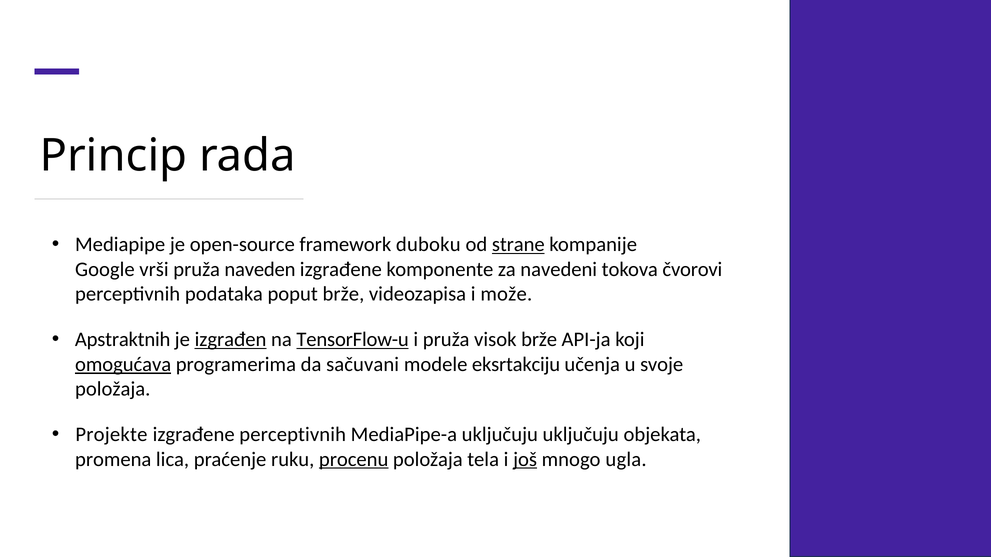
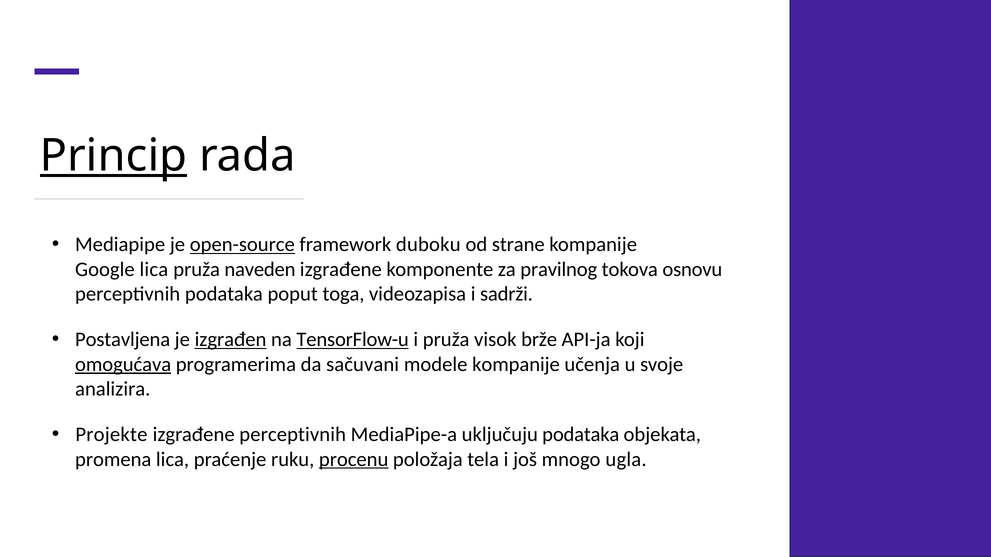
Princip underline: none -> present (113, 156)
open-source underline: none -> present (242, 245)
strane underline: present -> none (518, 245)
Google vrši: vrši -> lica (154, 270)
navedeni: navedeni -> pravilnog (559, 270)
čvorovi: čvorovi -> osnovu (692, 270)
poput brže: brže -> toga (344, 294)
može: može -> sadrži (507, 294)
Apstraktnih: Apstraktnih -> Postavljena (123, 340)
modele eksrtakciju: eksrtakciju -> kompanije (516, 365)
položaja: položaja -> analizira (113, 389)
uključuju uključuju: uključuju -> podataka (581, 435)
još underline: present -> none (525, 460)
